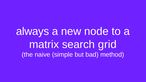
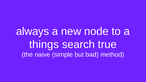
matrix: matrix -> things (44, 44)
grid: grid -> true (107, 44)
